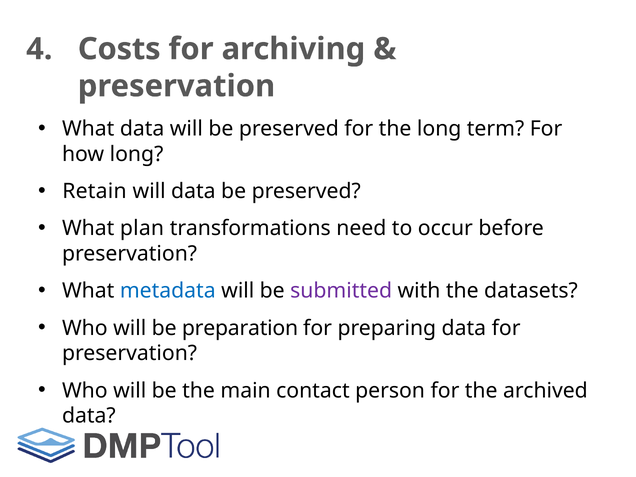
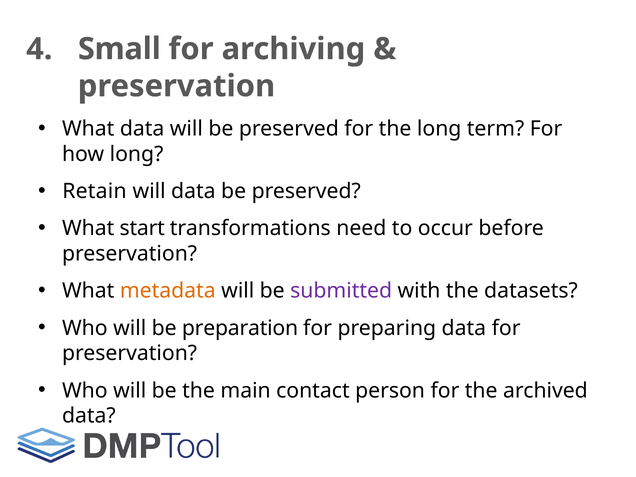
Costs: Costs -> Small (119, 49)
plan: plan -> start (142, 228)
metadata colour: blue -> orange (168, 291)
